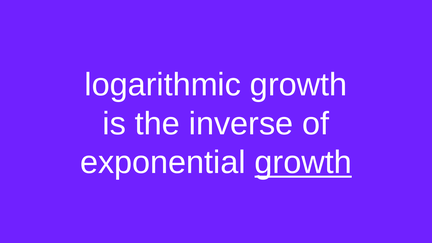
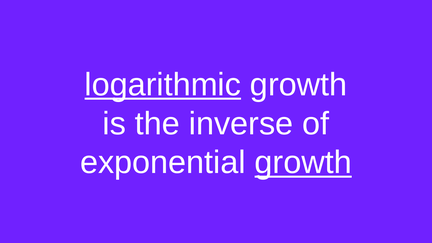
logarithmic underline: none -> present (163, 85)
